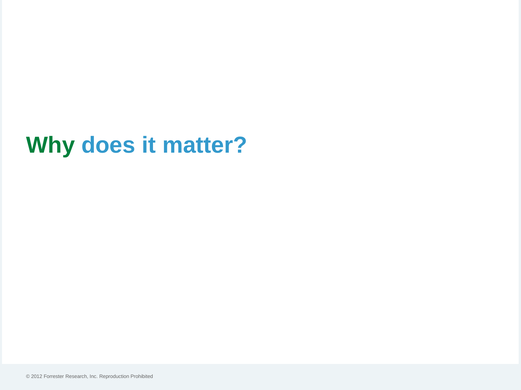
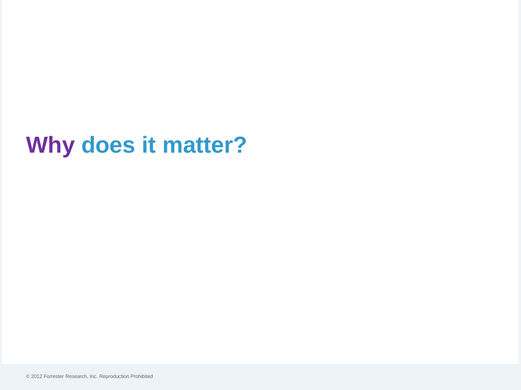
Why colour: green -> purple (50, 146)
